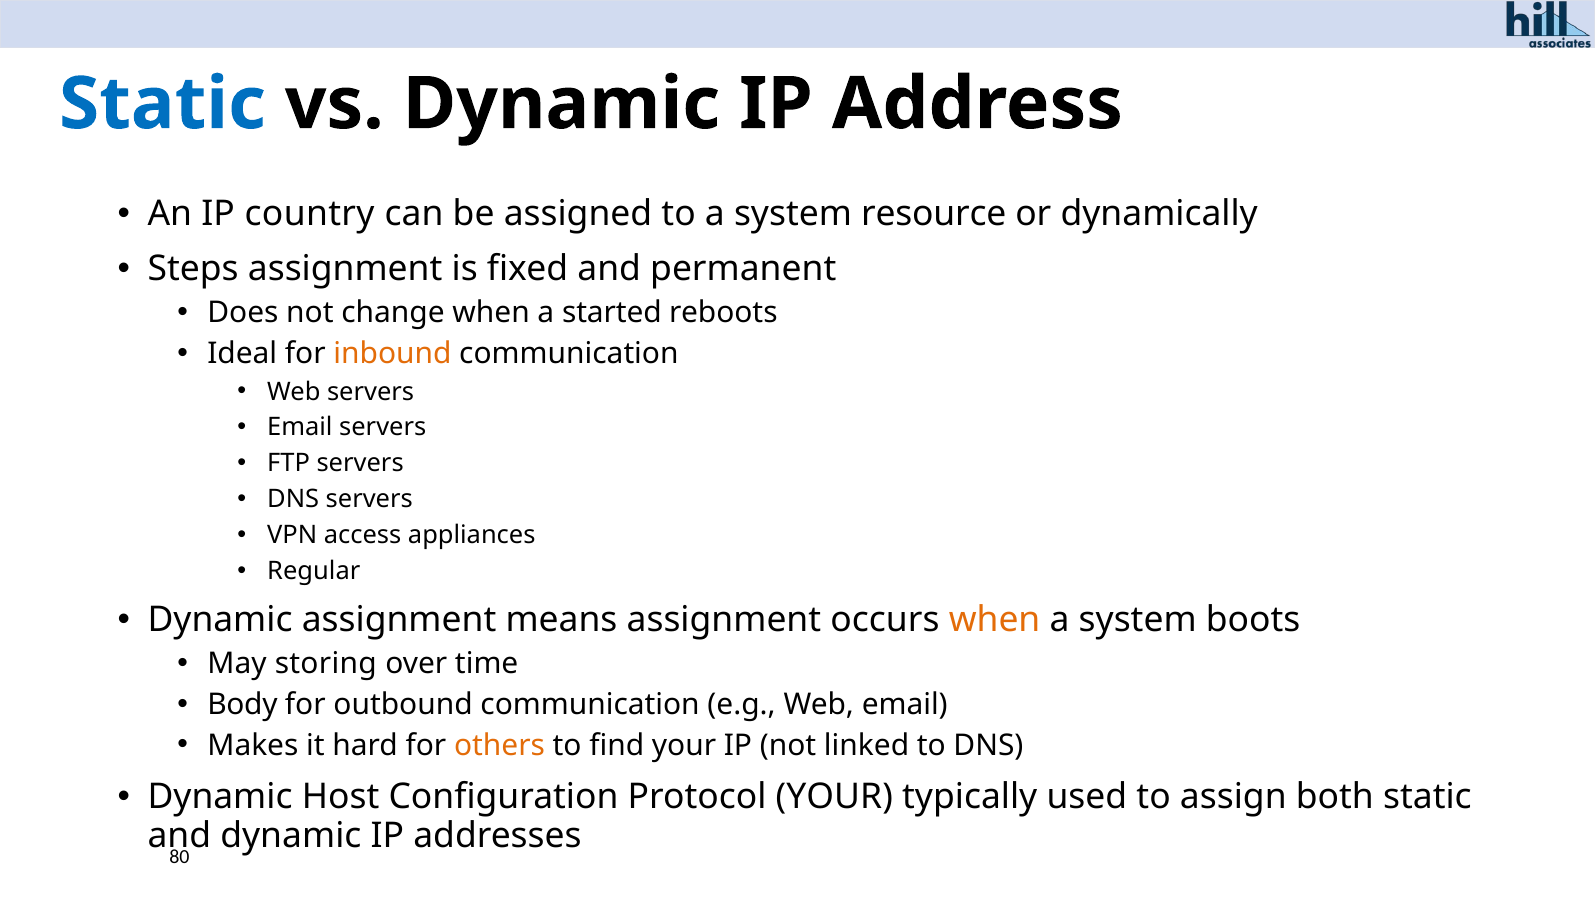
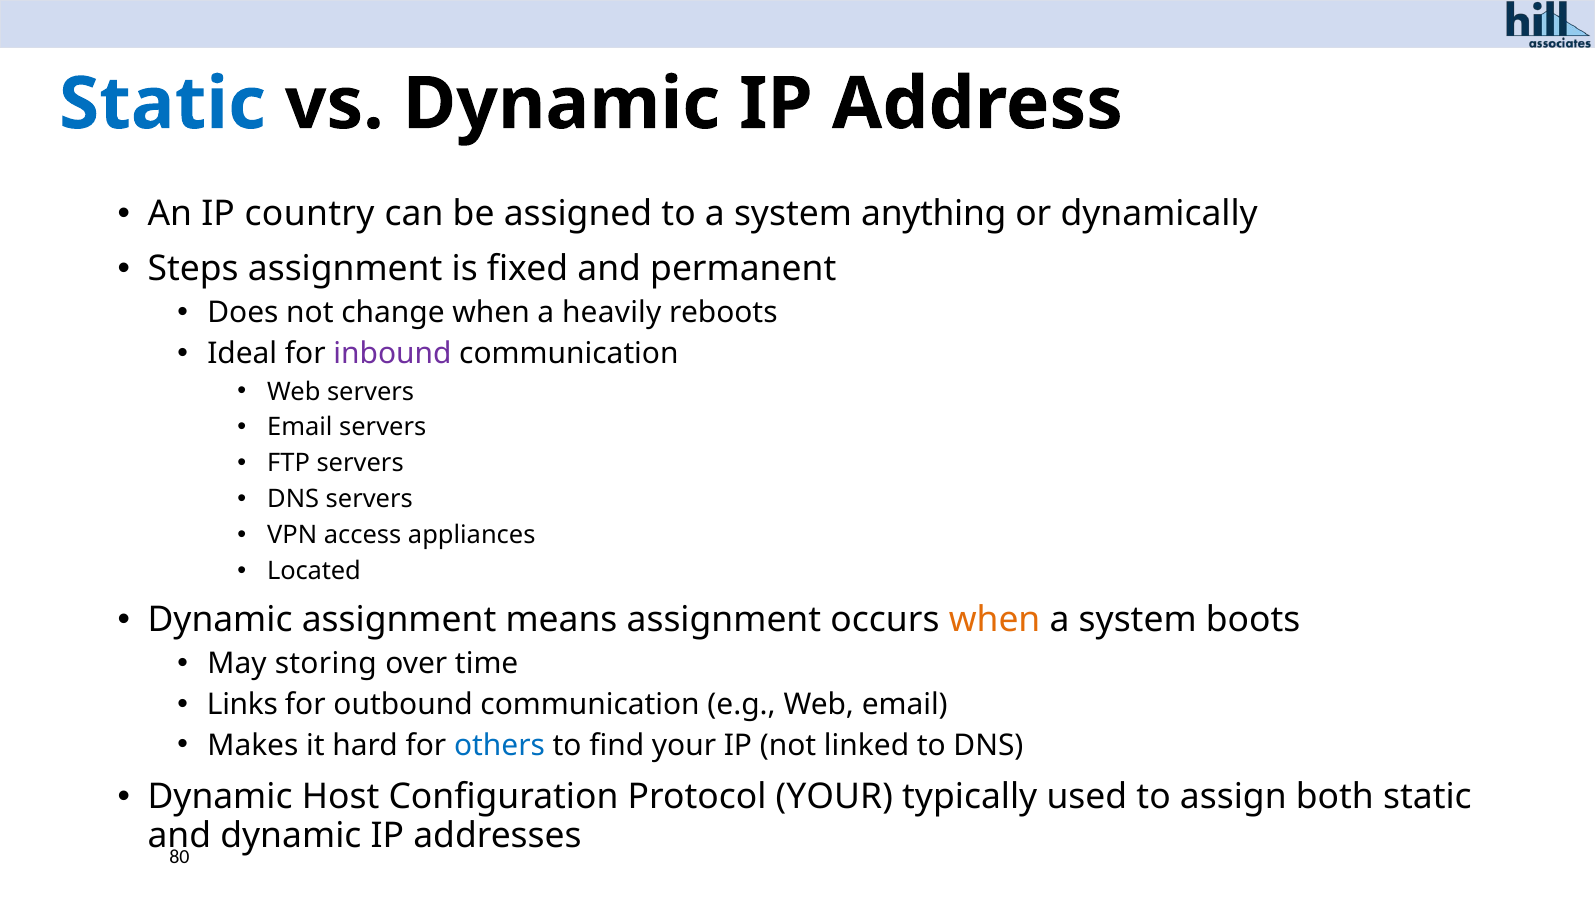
resource: resource -> anything (934, 214)
started: started -> heavily (612, 313)
inbound colour: orange -> purple (392, 353)
Regular: Regular -> Located (314, 571)
Body: Body -> Links (242, 705)
others colour: orange -> blue (500, 745)
